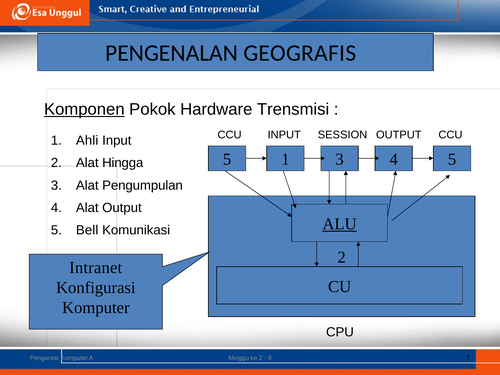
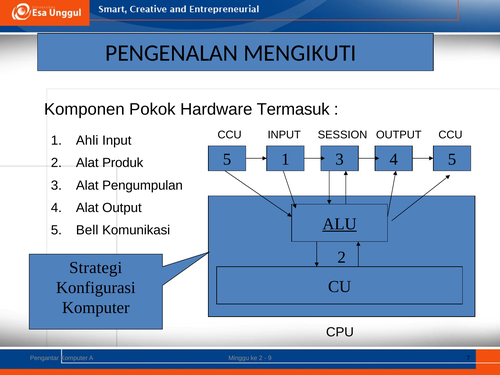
GEOGRAFIS: GEOGRAFIS -> MENGIKUTI (300, 53)
Komponen underline: present -> none (84, 109)
Trensmisi: Trensmisi -> Termasuk (293, 109)
Hingga: Hingga -> Produk (123, 163)
Intranet: Intranet -> Strategi (96, 268)
